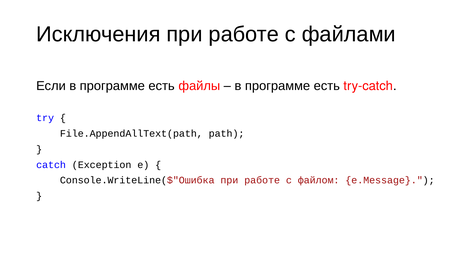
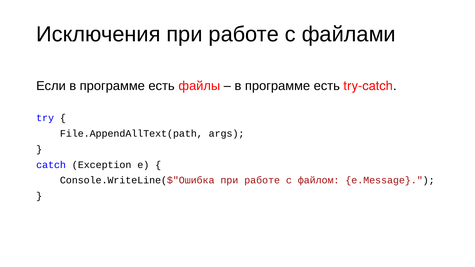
path: path -> args (227, 134)
